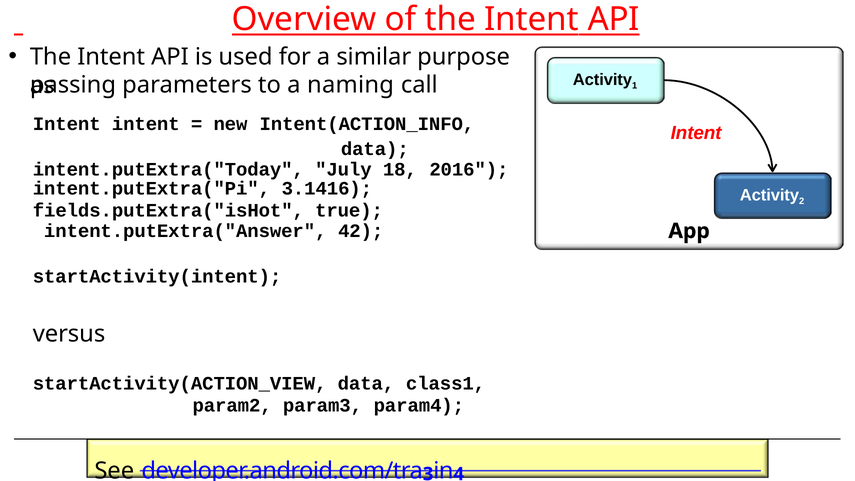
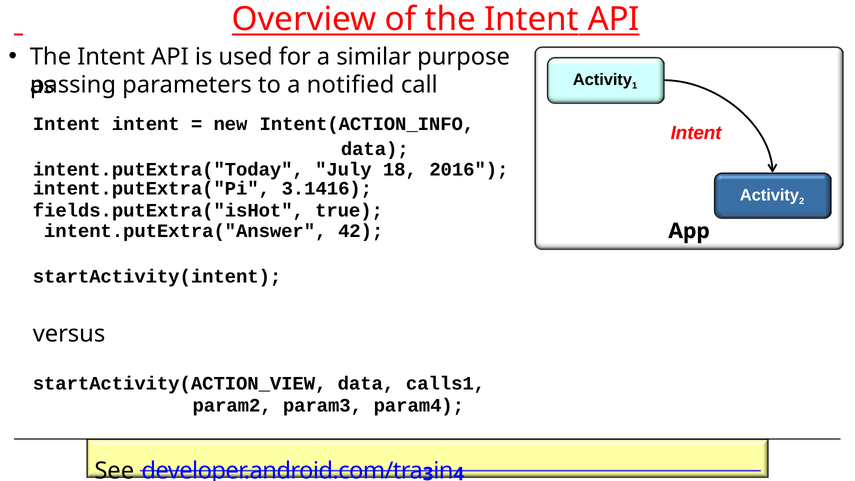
naming: naming -> notified (351, 85)
class1: class1 -> calls1 (446, 384)
